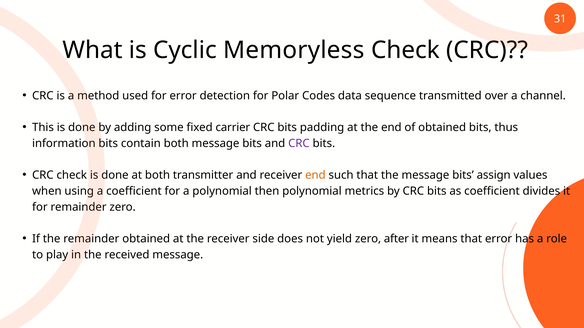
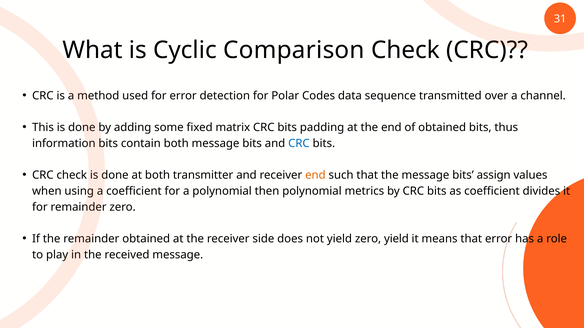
Memoryless: Memoryless -> Comparison (294, 50)
carrier: carrier -> matrix (233, 128)
CRC colour: purple -> blue (299, 144)
zero after: after -> yield (396, 239)
